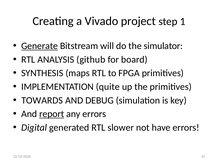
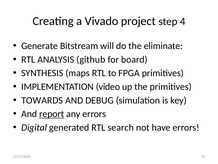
1: 1 -> 4 (183, 21)
Generate underline: present -> none (40, 46)
simulator: simulator -> eliminate (163, 46)
quite: quite -> video (108, 86)
slower: slower -> search (121, 127)
